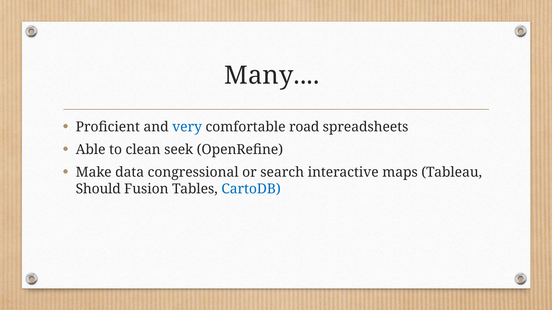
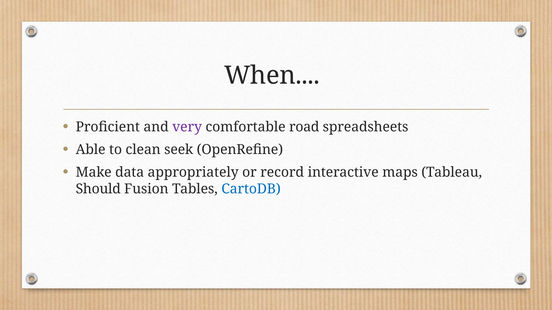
Many: Many -> When (272, 76)
very colour: blue -> purple (187, 127)
congressional: congressional -> appropriately (193, 173)
search: search -> record (282, 173)
